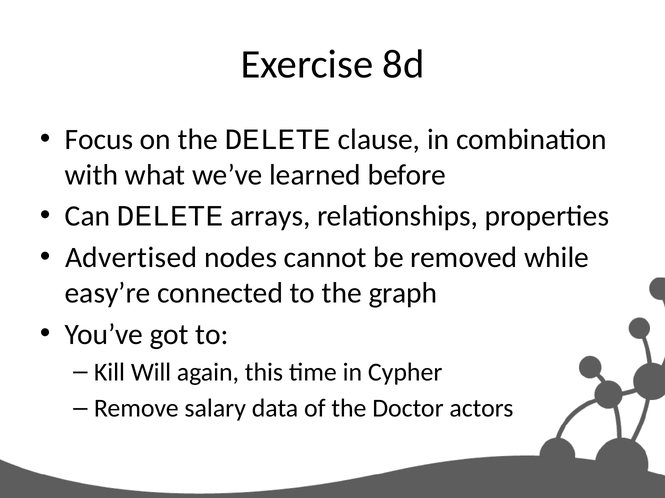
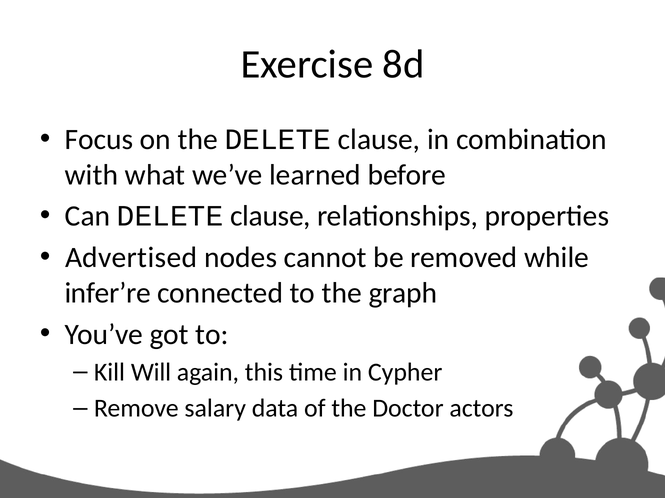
Can DELETE arrays: arrays -> clause (270, 216)
easy’re: easy’re -> infer’re (108, 293)
